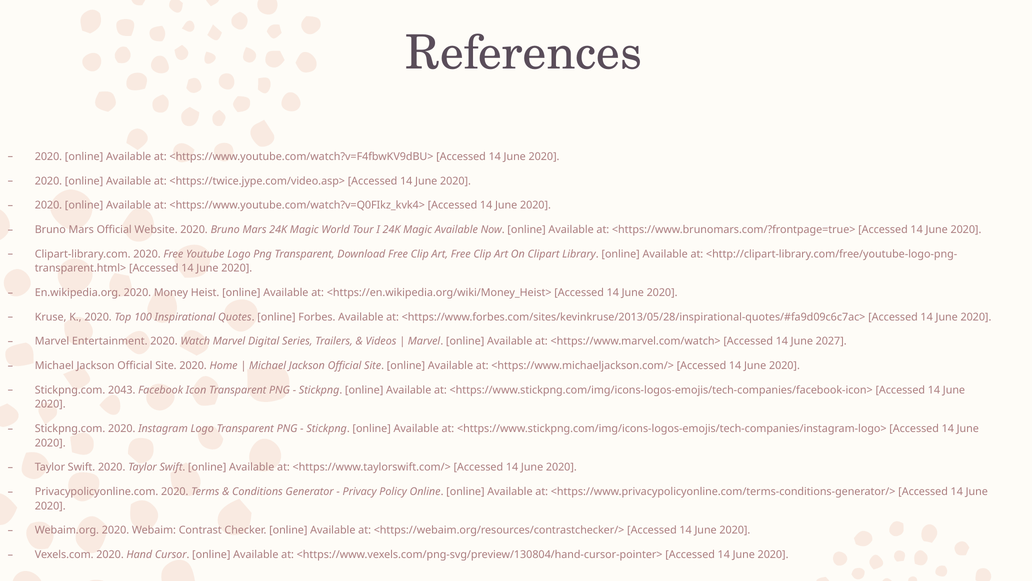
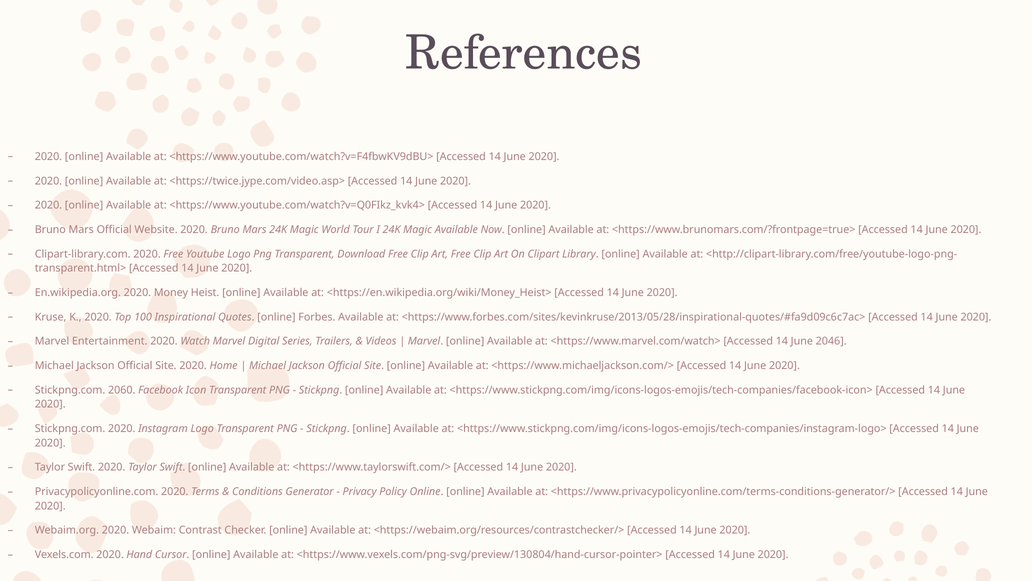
2027: 2027 -> 2046 (831, 341)
2043: 2043 -> 2060 (122, 390)
